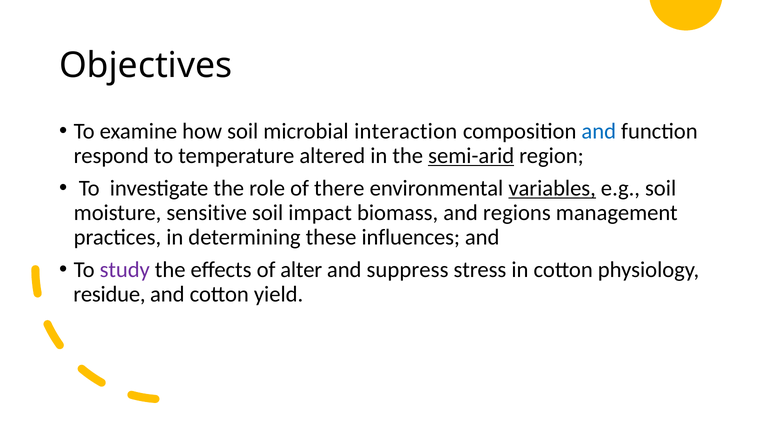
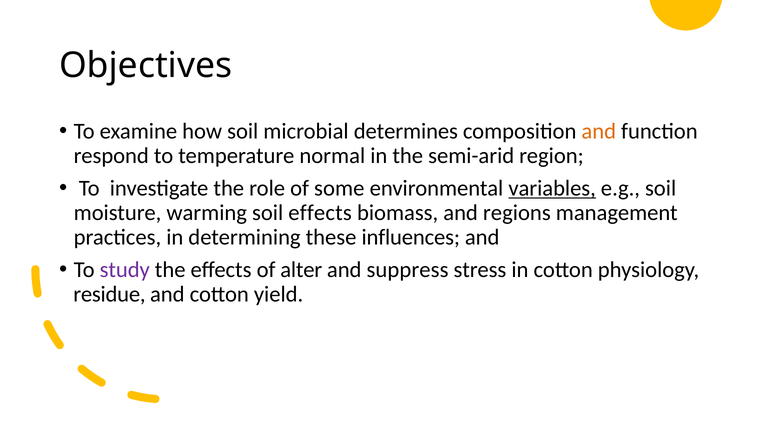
interaction: interaction -> determines (406, 131)
and colour: blue -> orange (599, 131)
altered: altered -> normal (332, 156)
semi-arid underline: present -> none (471, 156)
there: there -> some (339, 188)
sensitive: sensitive -> warming (207, 212)
soil impact: impact -> effects (320, 212)
